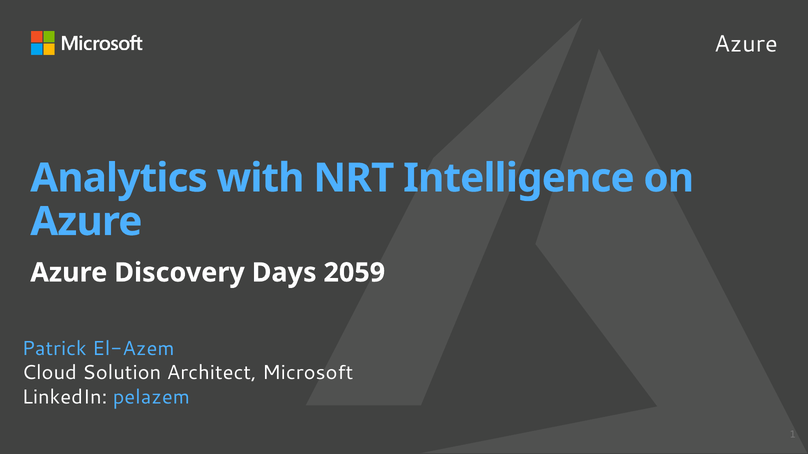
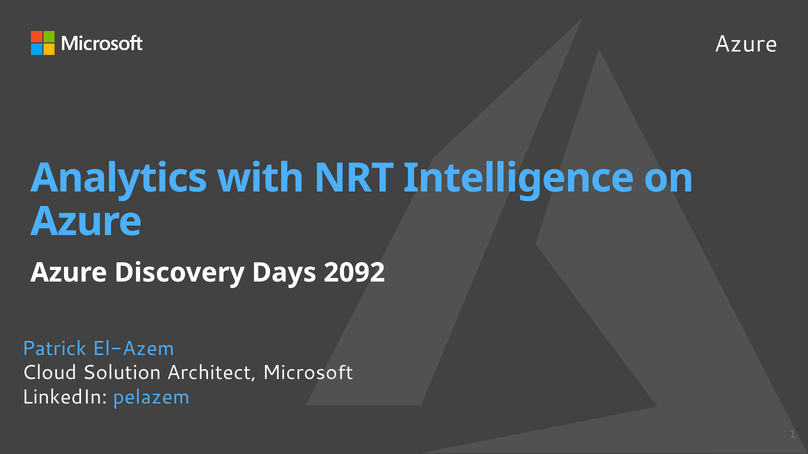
2059: 2059 -> 2092 (354, 273)
